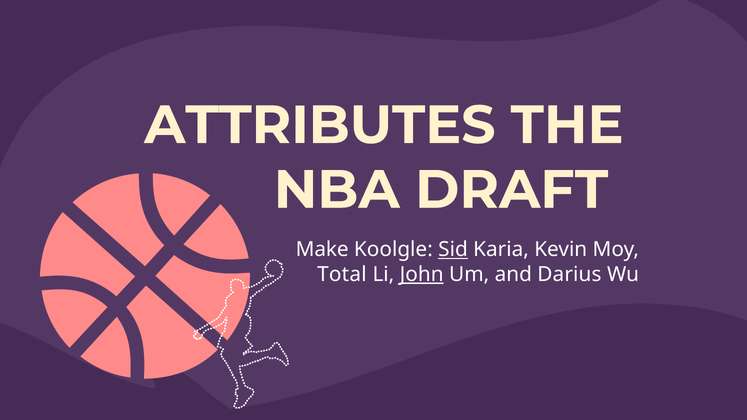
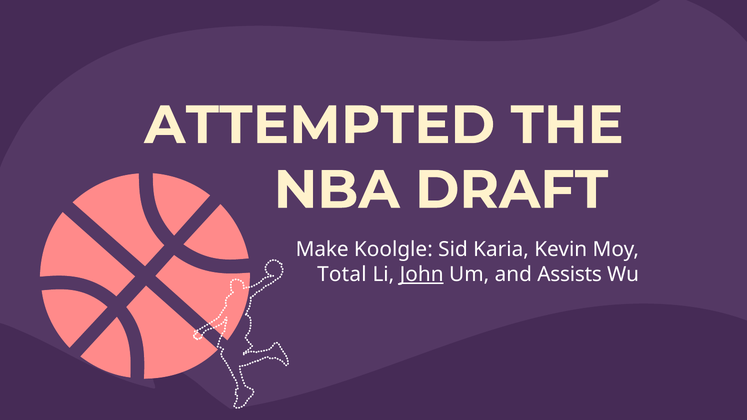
ATTRIBUTES: ATTRIBUTES -> ATTEMPTED (320, 125)
Sid underline: present -> none (453, 250)
Darius: Darius -> Assists (570, 275)
